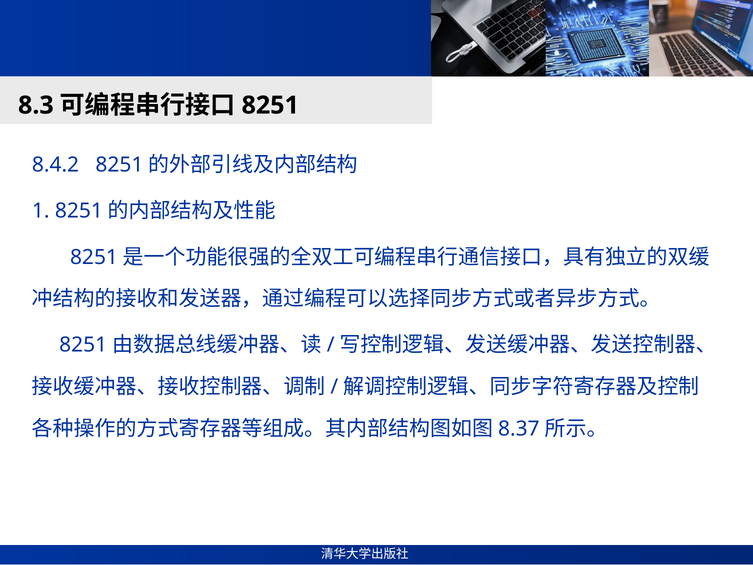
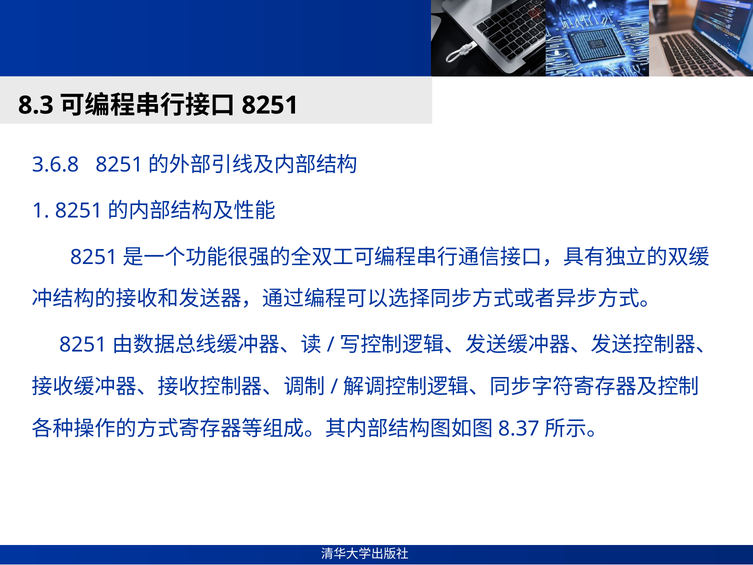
8.4.2: 8.4.2 -> 3.6.8 (56, 165)
